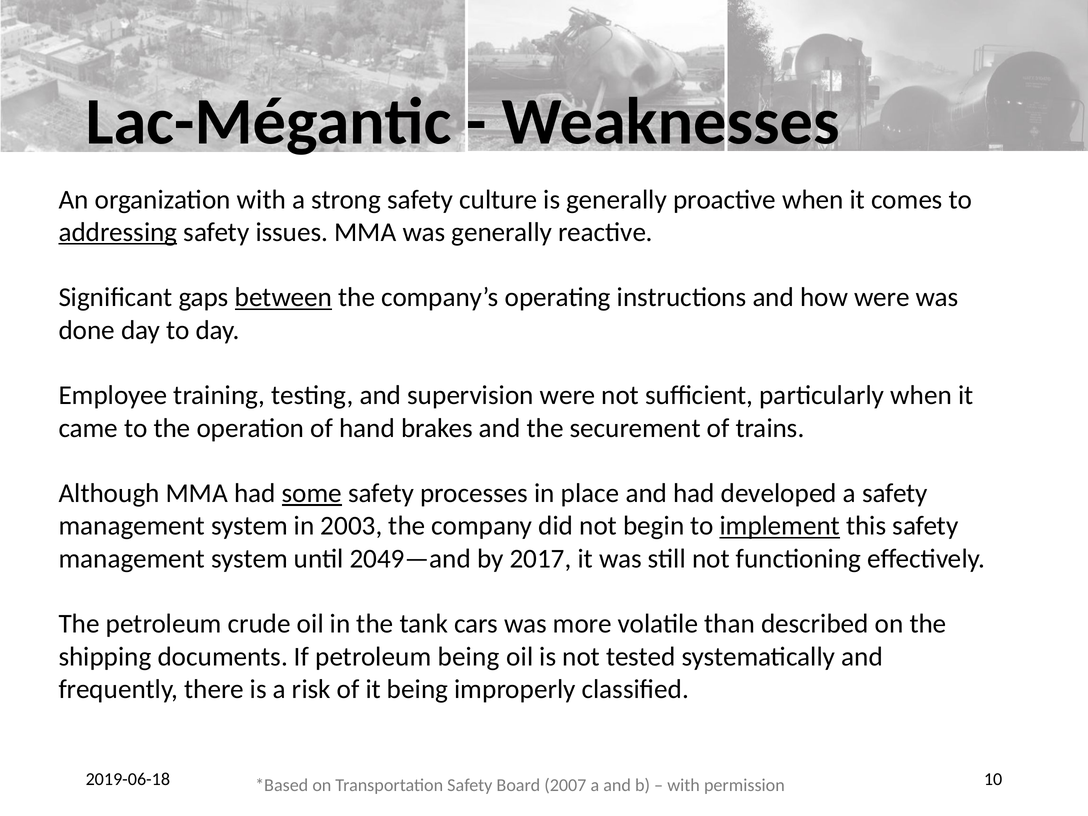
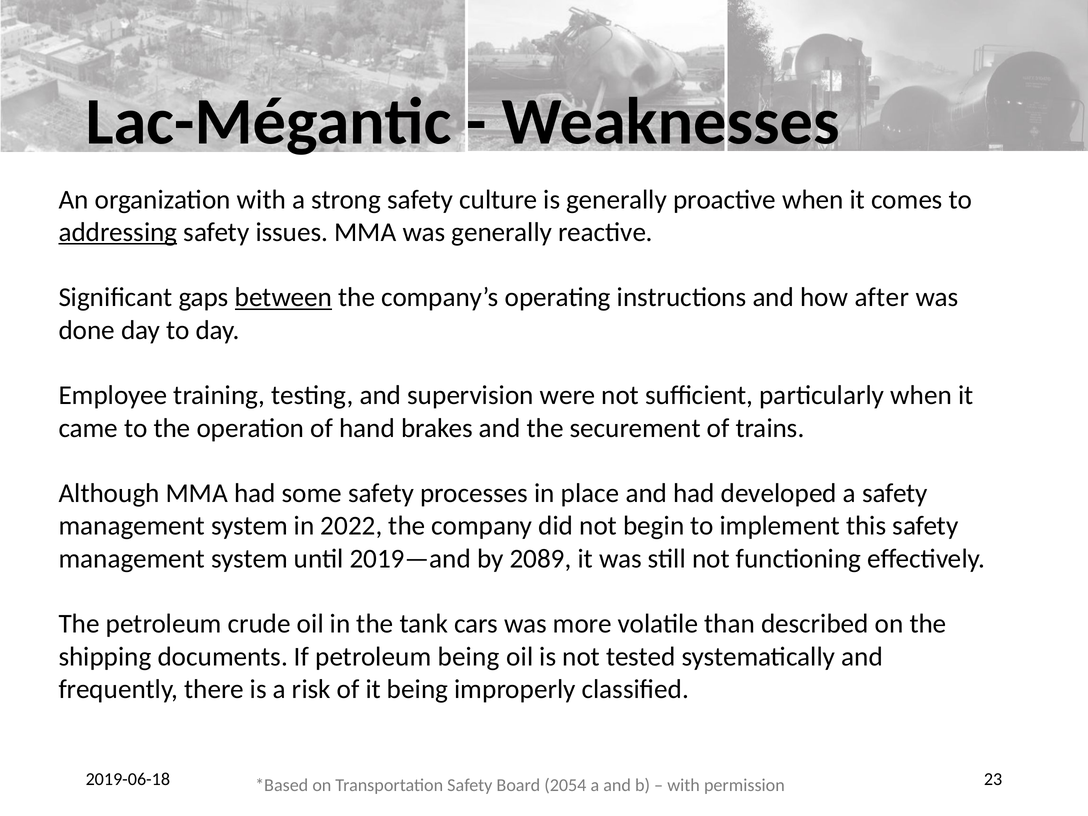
how were: were -> after (882, 298)
some underline: present -> none (312, 493)
2003: 2003 -> 2022 (351, 526)
implement underline: present -> none (780, 526)
2049—and: 2049—and -> 2019—and (410, 559)
2017: 2017 -> 2089 (541, 559)
10: 10 -> 23 (993, 779)
2007: 2007 -> 2054 (565, 786)
